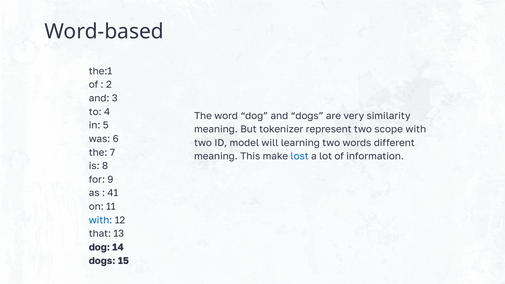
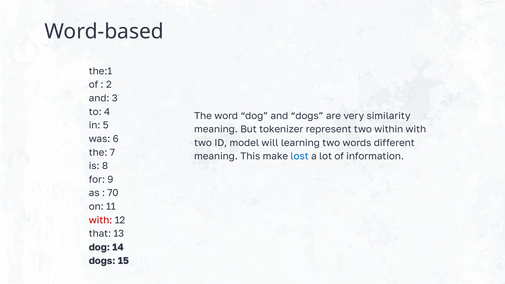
scope: scope -> within (389, 129)
41: 41 -> 70 (113, 193)
with colour: blue -> red (101, 220)
